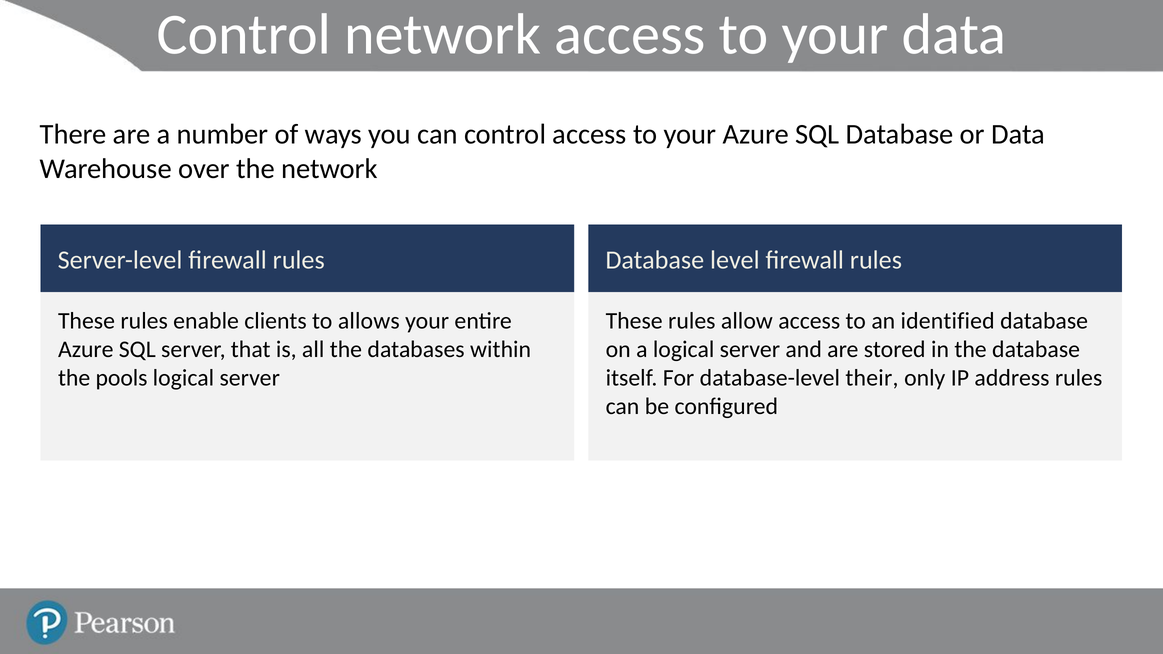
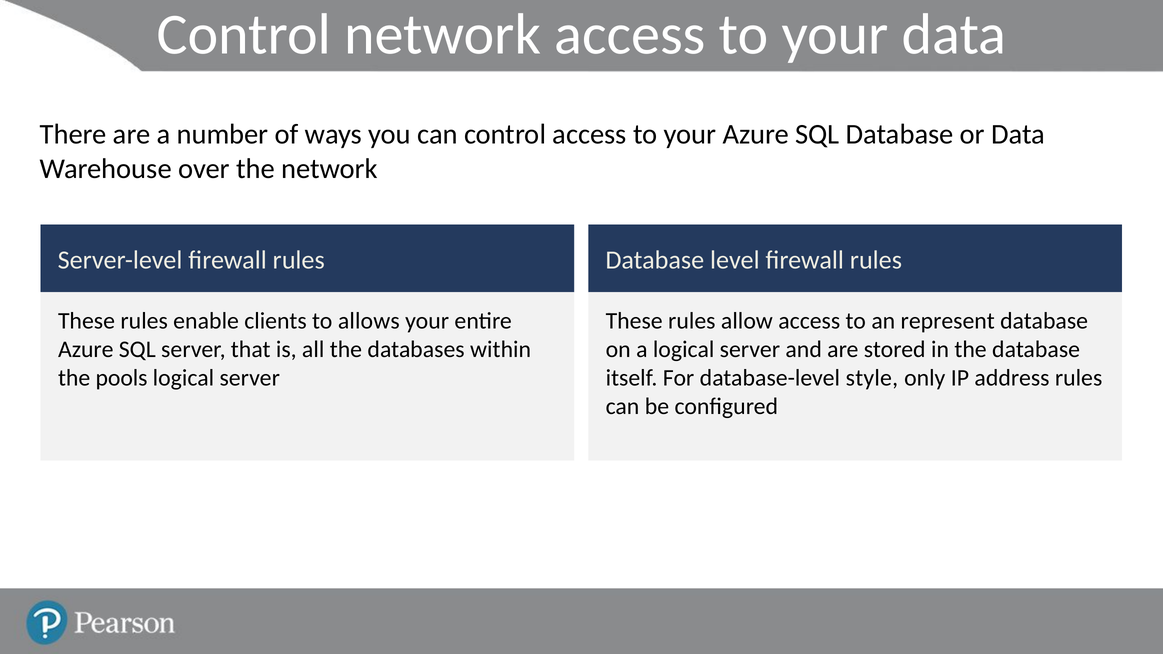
identified: identified -> represent (948, 321)
database-level their: their -> style (872, 378)
